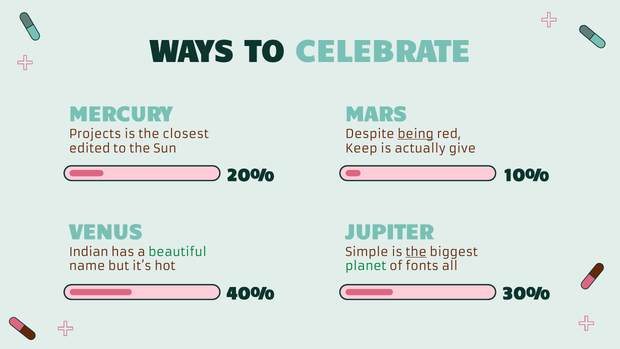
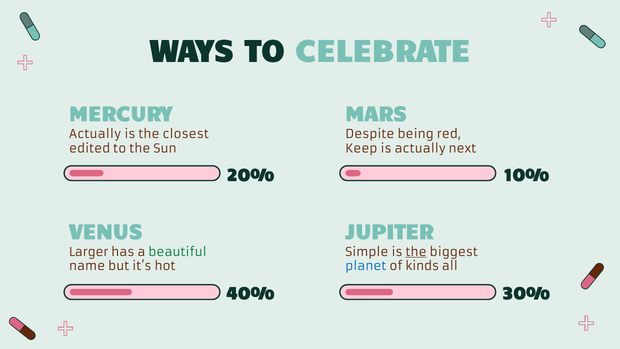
Projects: Projects -> Actually (95, 134)
being underline: present -> none (416, 134)
give: give -> next (462, 148)
Indian: Indian -> Larger (89, 252)
planet colour: green -> blue (366, 266)
fonts: fonts -> kinds (422, 266)
